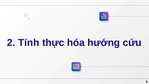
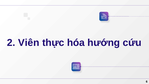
Tính: Tính -> Viên (29, 43)
